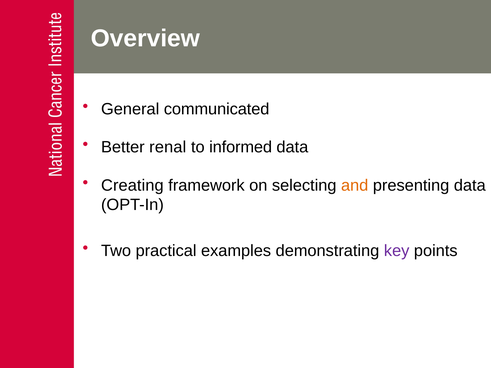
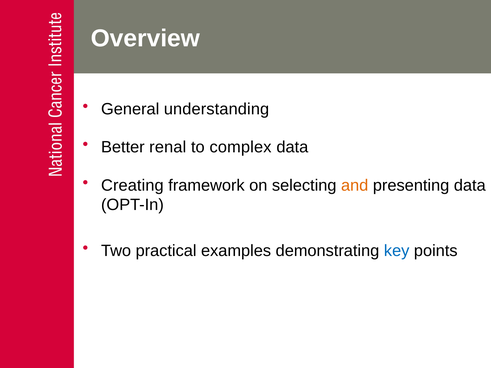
communicated: communicated -> understanding (217, 109)
informed: informed -> complex (240, 147)
key colour: purple -> blue (397, 251)
